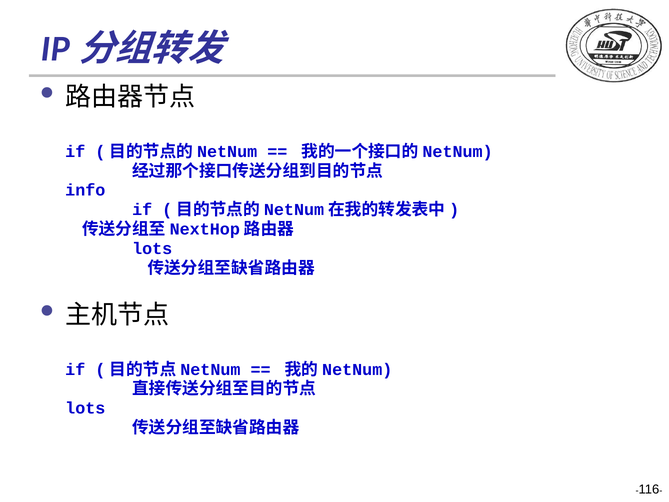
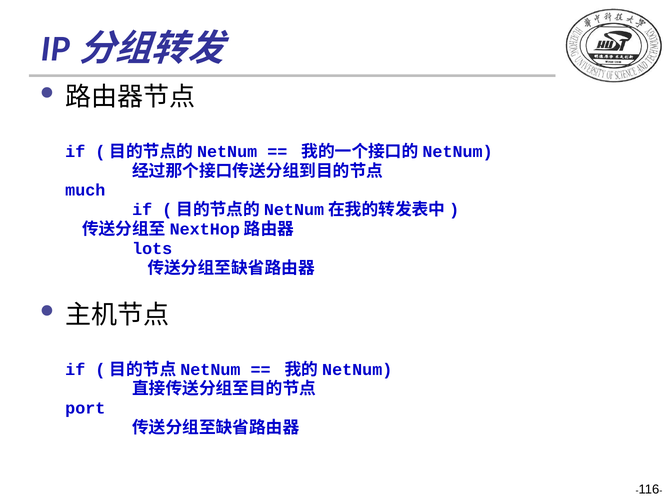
info: info -> much (85, 190)
lots: lots -> port (85, 408)
